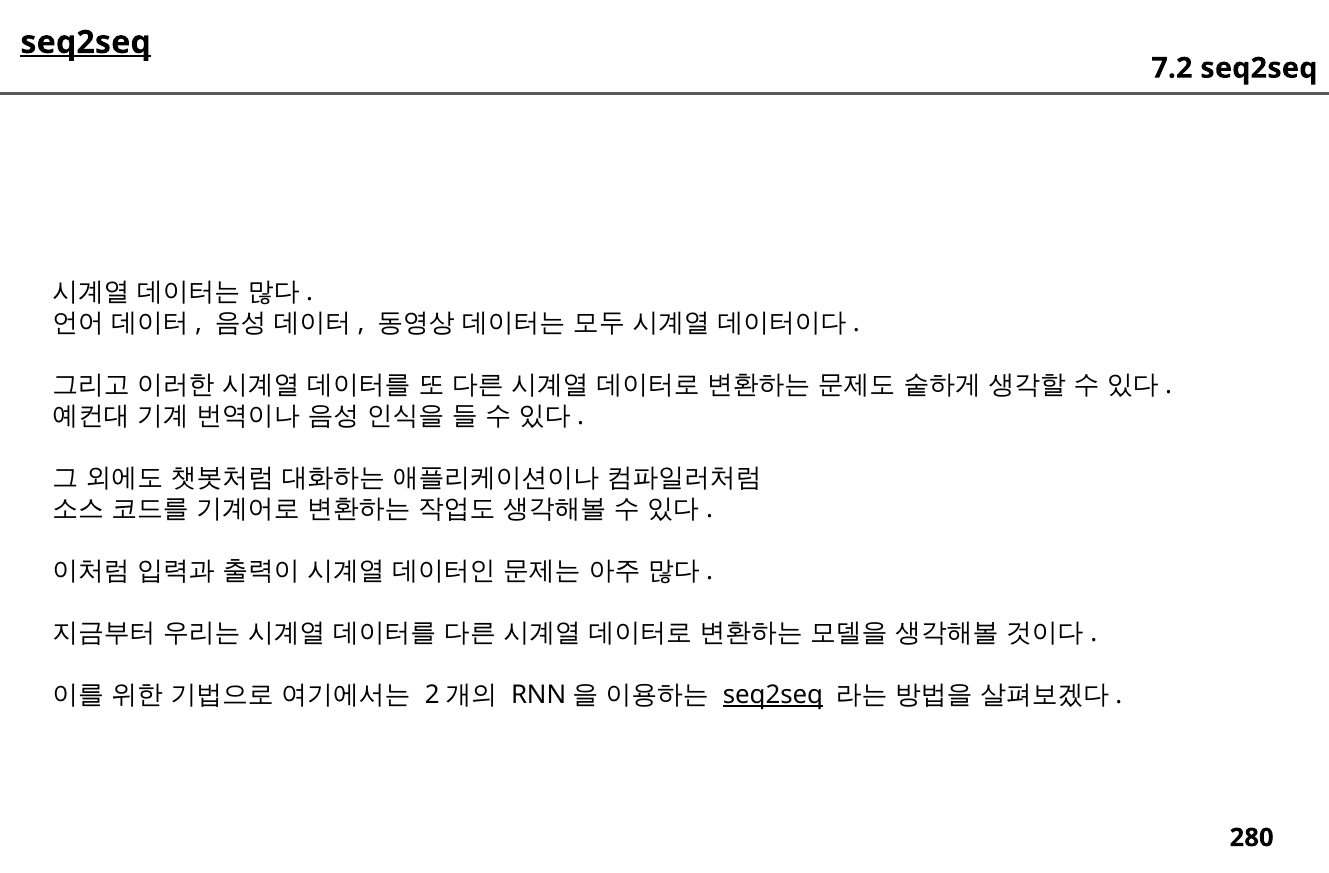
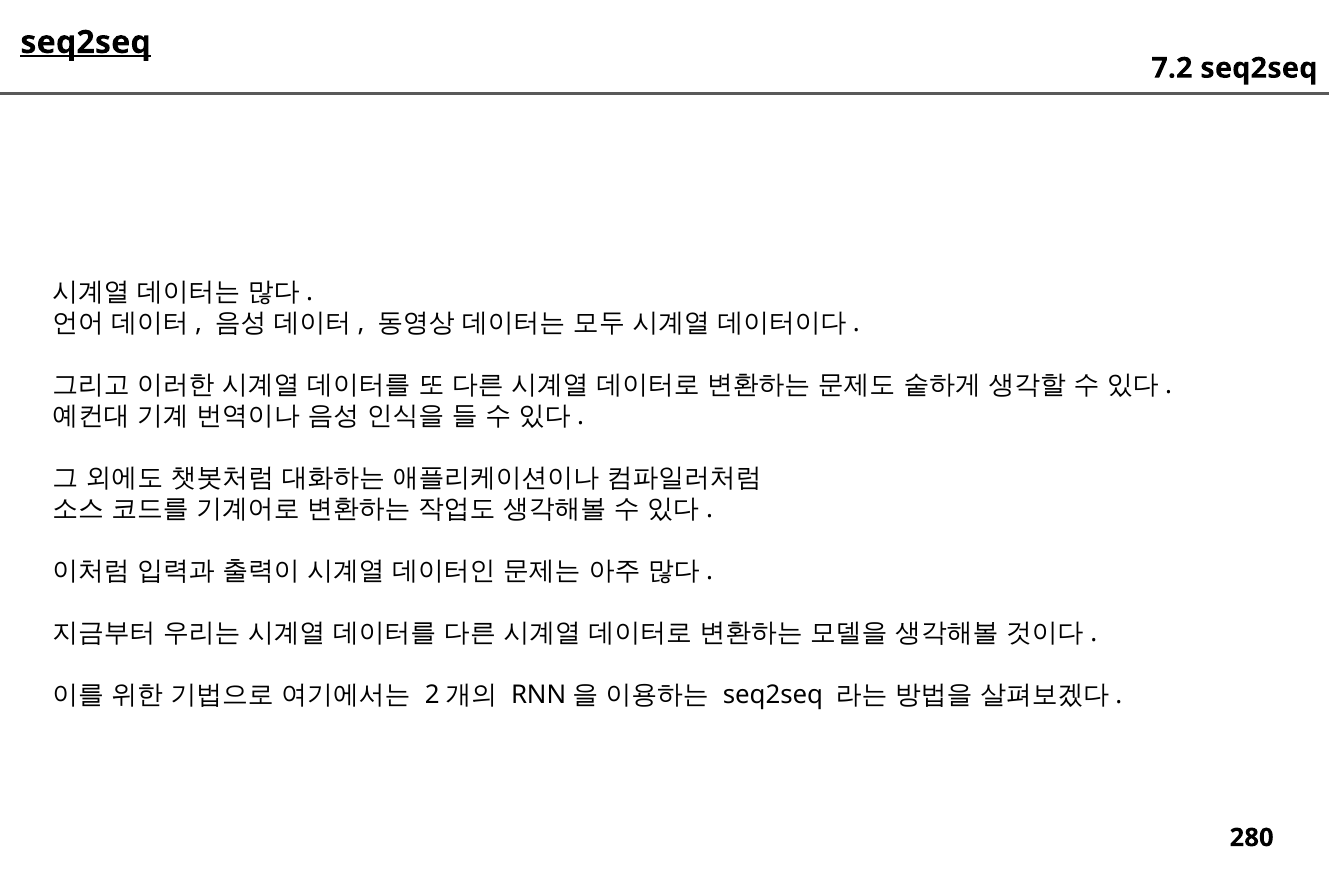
seq2seq underline: present -> none (773, 695)
